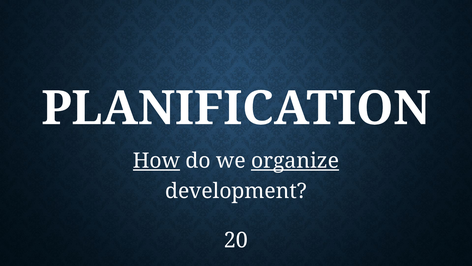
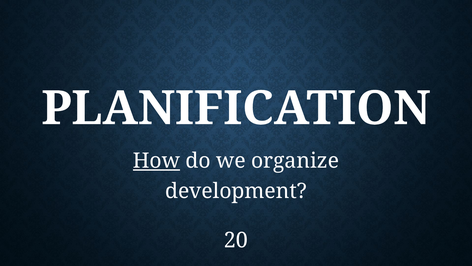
organize underline: present -> none (295, 160)
